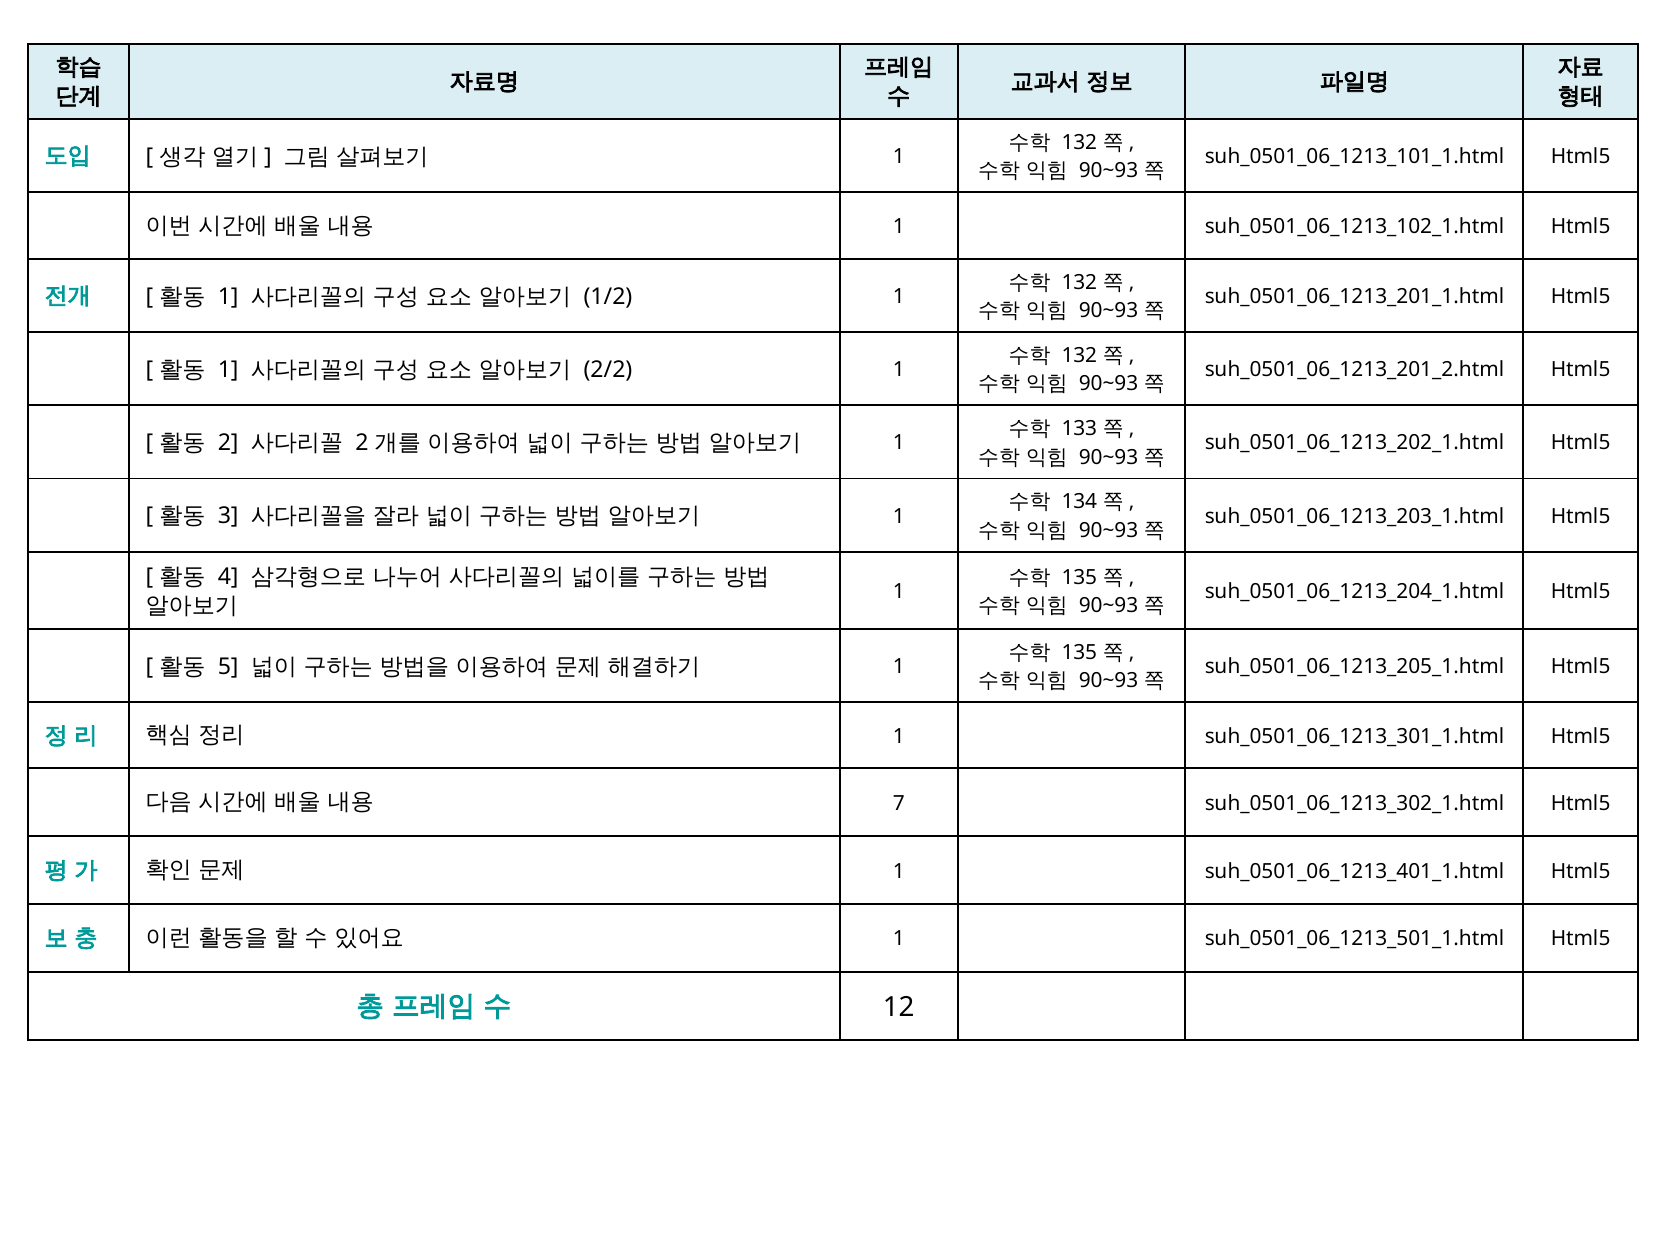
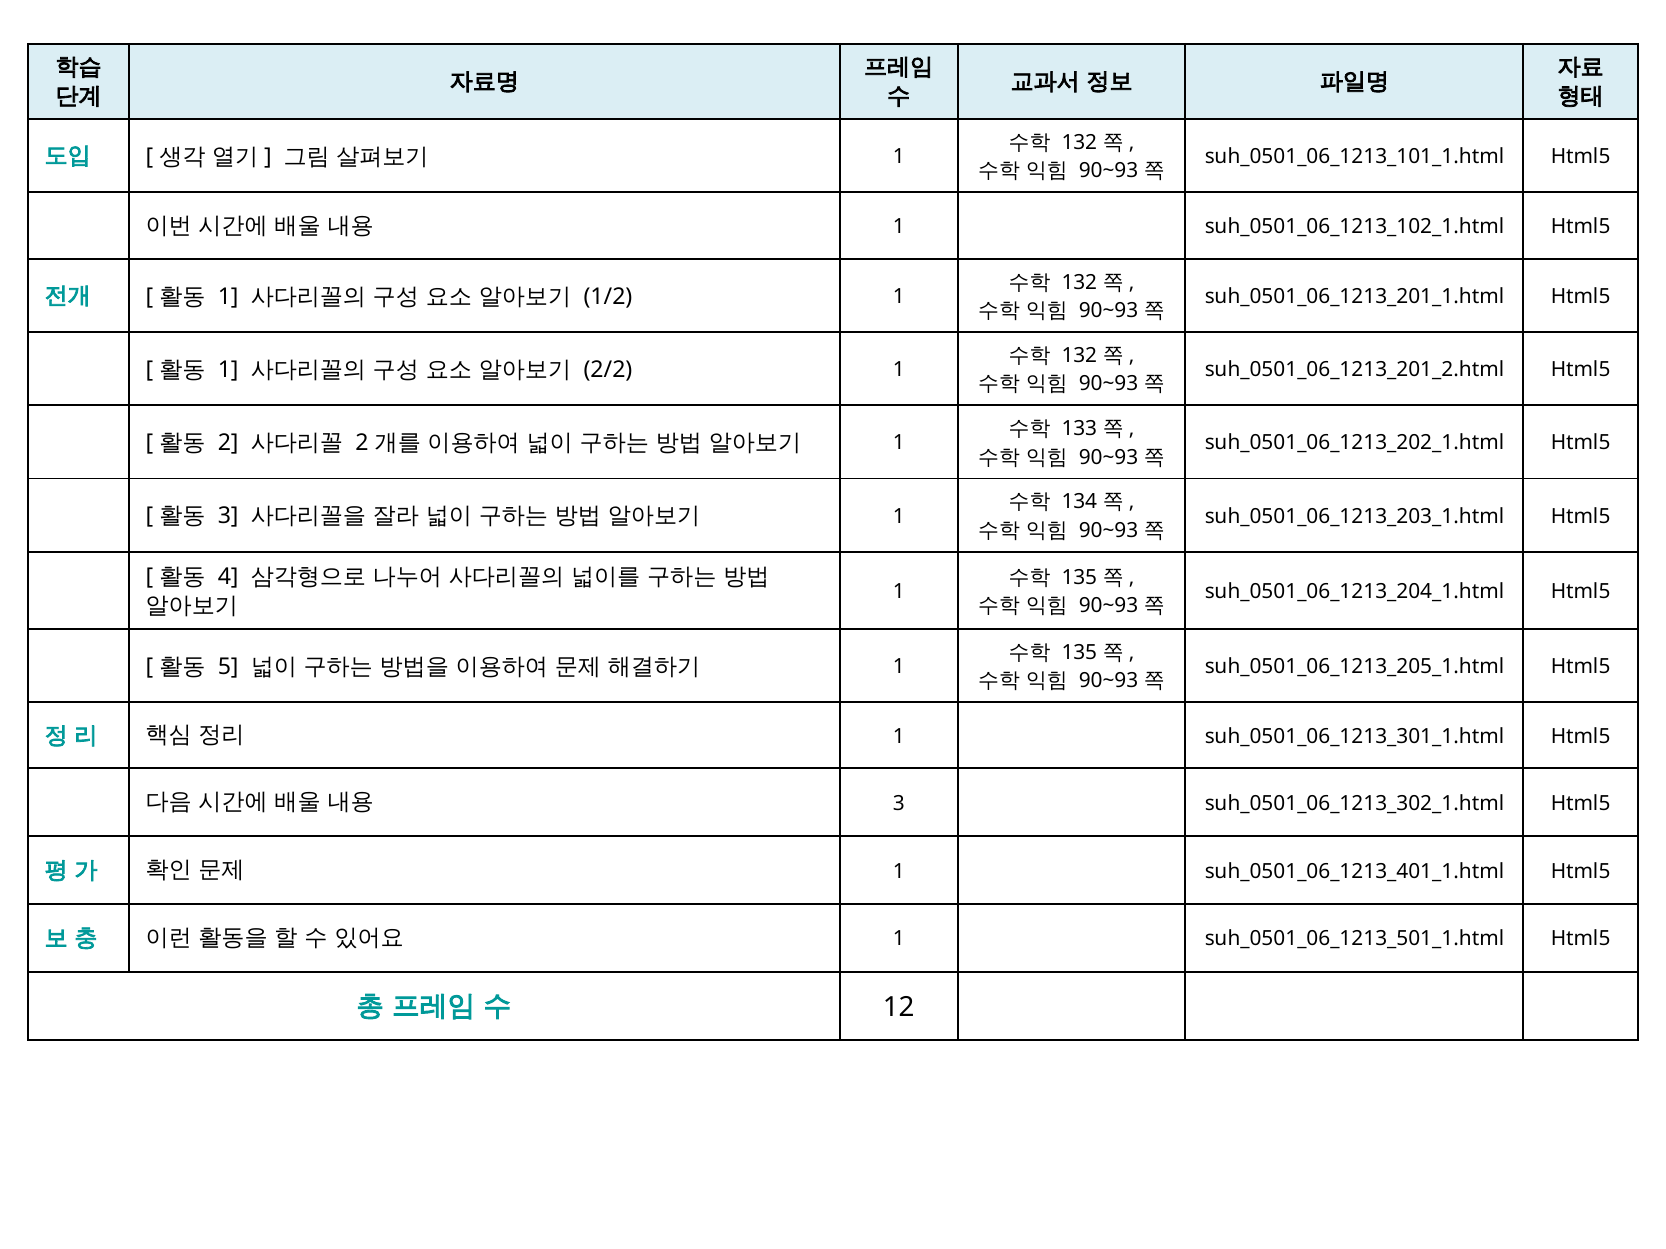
7: 7 -> 3 (899, 804)
